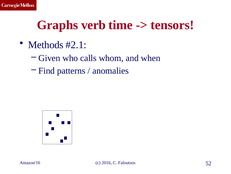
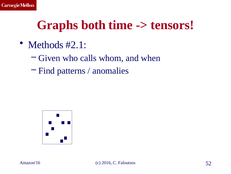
verb: verb -> both (93, 25)
